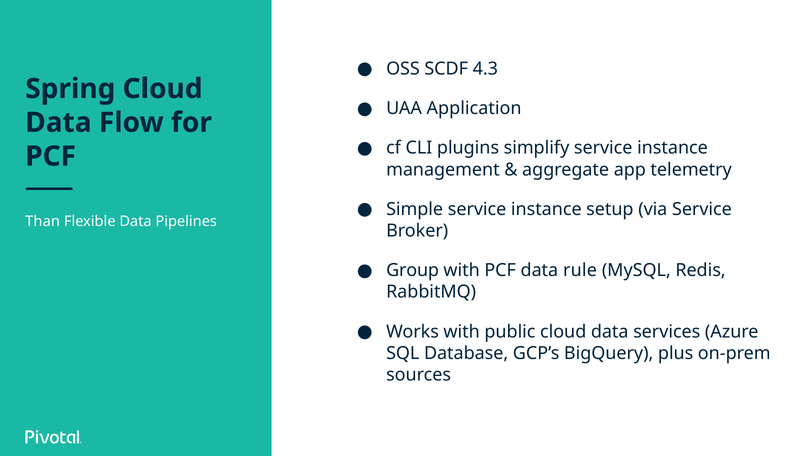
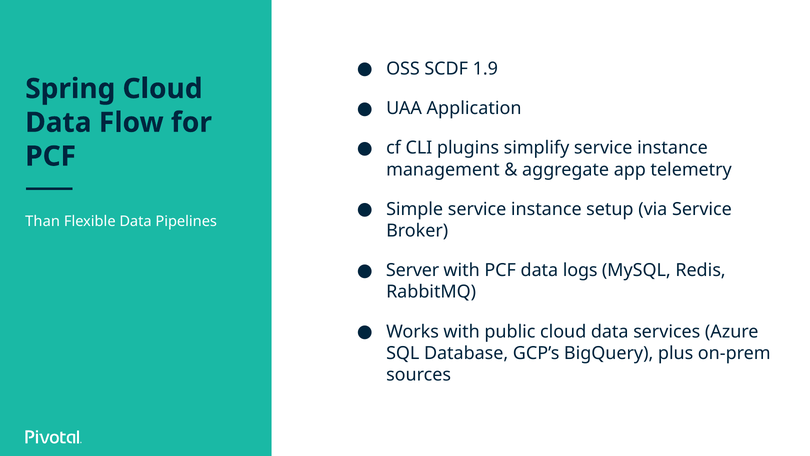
4.3: 4.3 -> 1.9 (485, 69)
Group: Group -> Server (413, 270)
rule: rule -> logs (580, 270)
